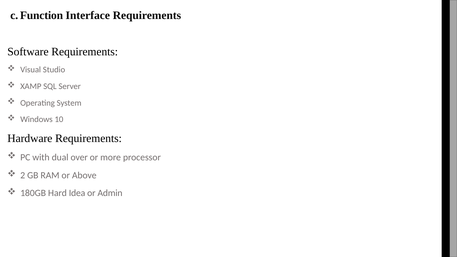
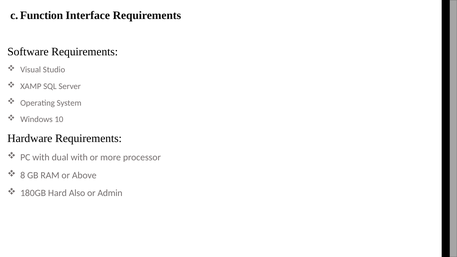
dual over: over -> with (79, 157)
2: 2 -> 8 (23, 175)
Idea: Idea -> Also (77, 193)
